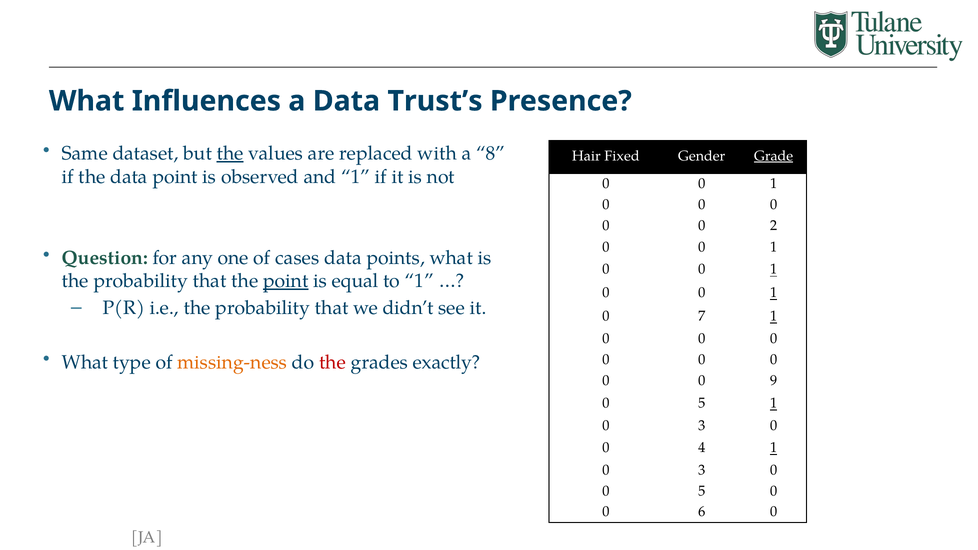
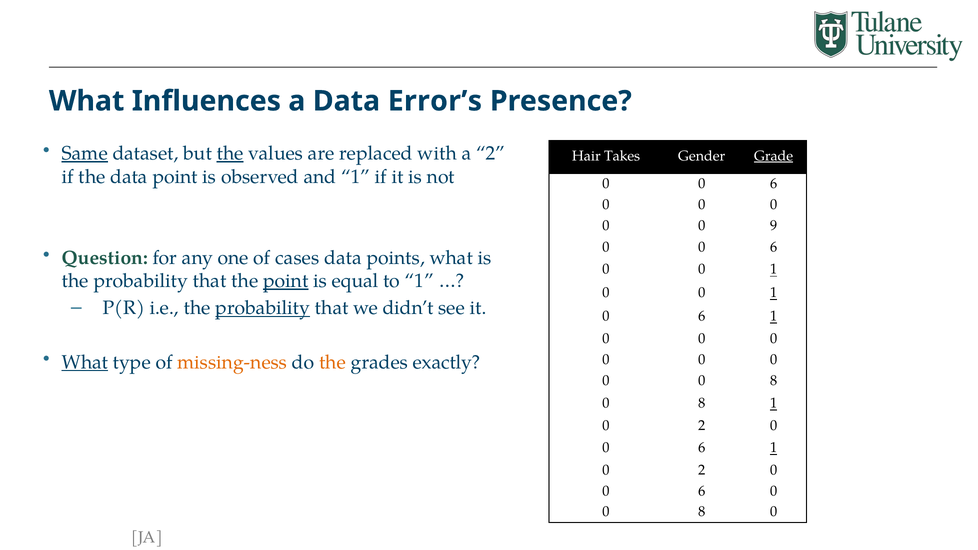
Trust’s: Trust’s -> Error’s (435, 101)
Same underline: none -> present (85, 154)
a 8: 8 -> 2 (491, 154)
Fixed: Fixed -> Takes (622, 156)
1: 1 -> 6 (774, 183)
2: 2 -> 9 (774, 226)
1: 1 -> 6 (774, 247)
probability underline: none -> present (263, 308)
7: 7 -> 6 (702, 316)
What underline: none -> present (85, 362)
the colour: red -> orange (333, 362)
9: 9 -> 8 (774, 381)
5: 5 -> 8 (702, 403)
3: 3 -> 2 (702, 425)
4: 4 -> 6 (702, 448)
3: 3 -> 2 (702, 470)
5: 5 -> 6 (702, 491)
6: 6 -> 8 (702, 512)
